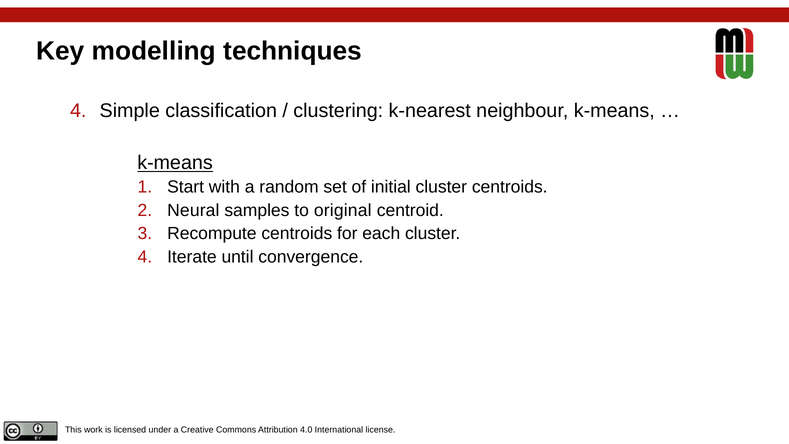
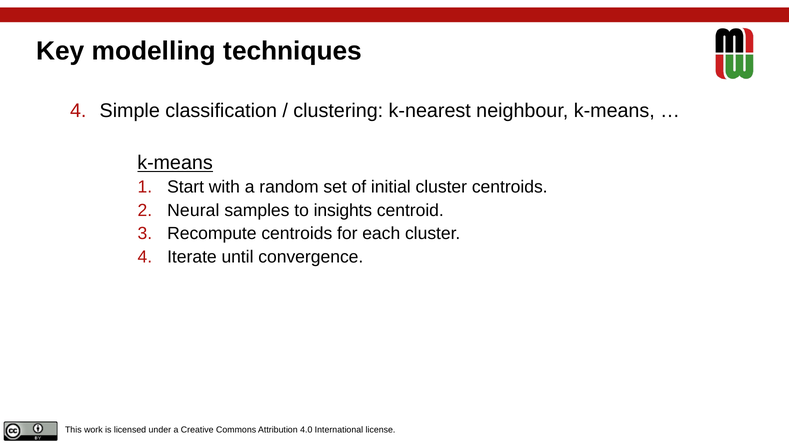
original: original -> insights (343, 210)
